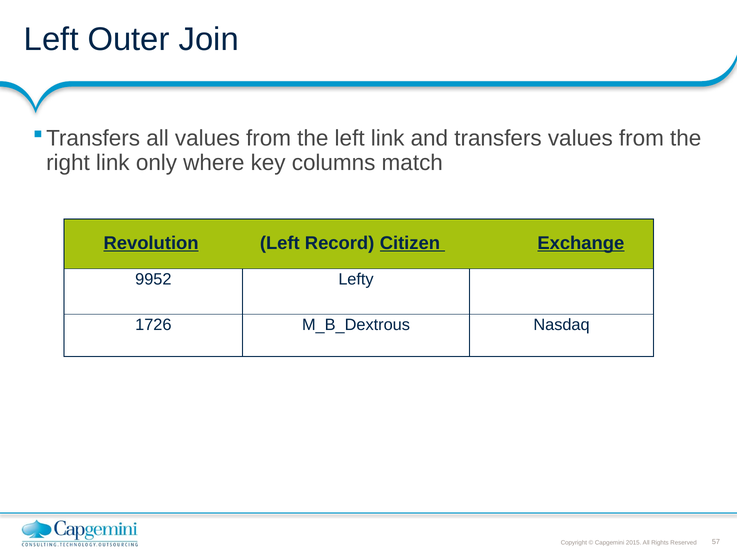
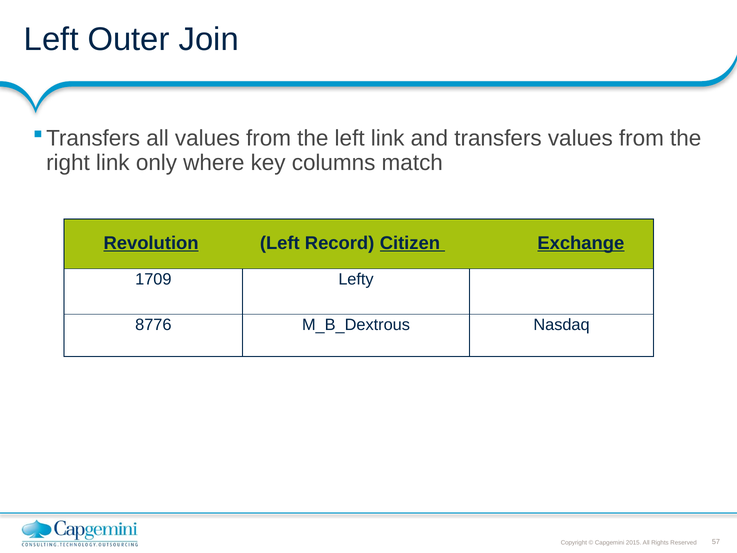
9952: 9952 -> 1709 (153, 279)
1726: 1726 -> 8776 (153, 325)
